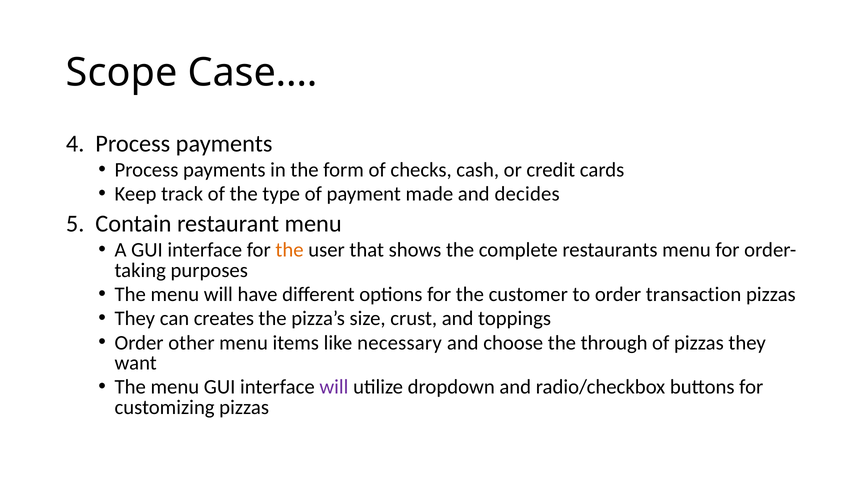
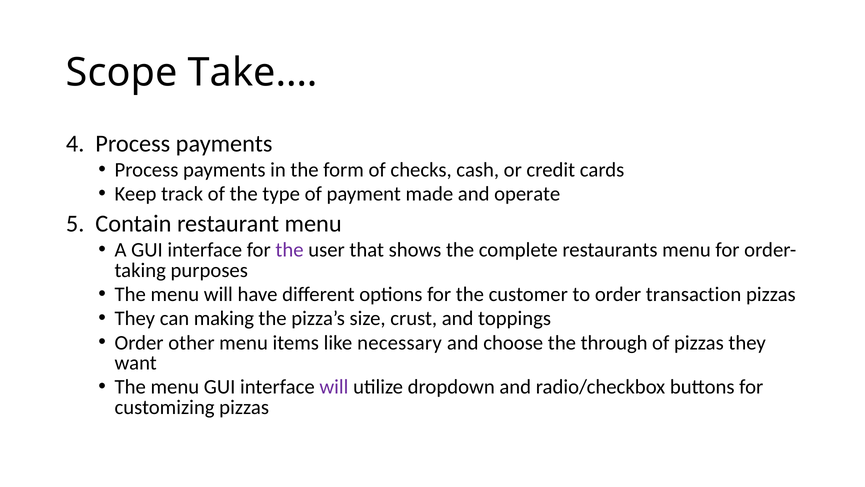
Case.…: Case.… -> Take.… (253, 73)
decides: decides -> operate (527, 194)
the colour: orange -> purple (290, 250)
creates: creates -> making (224, 318)
